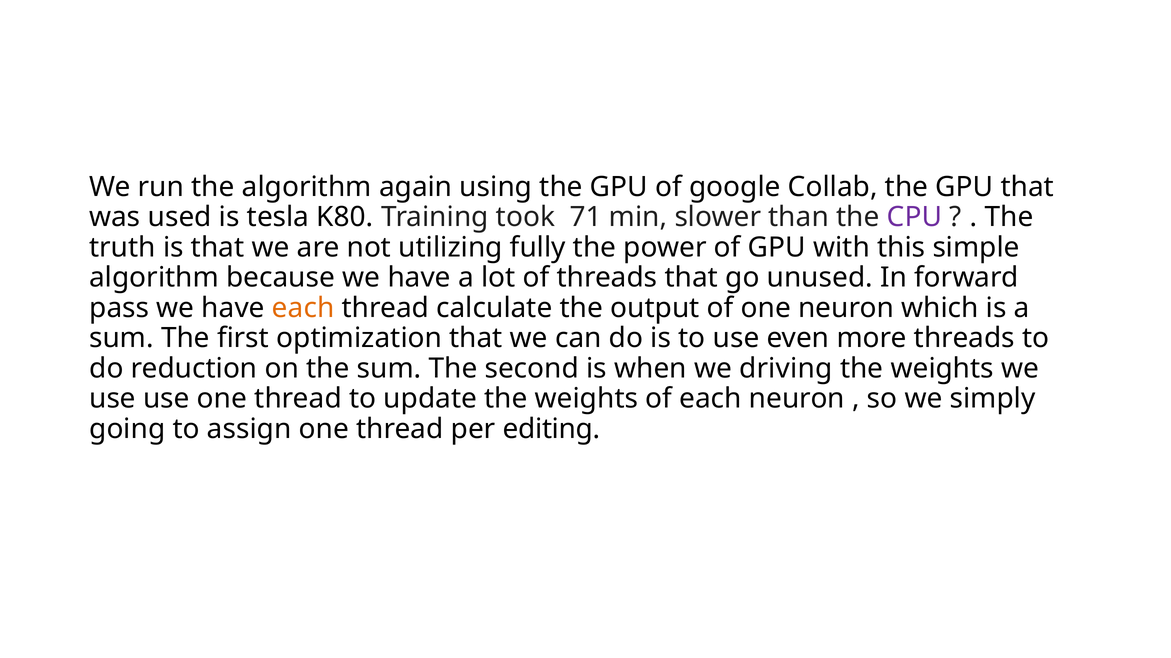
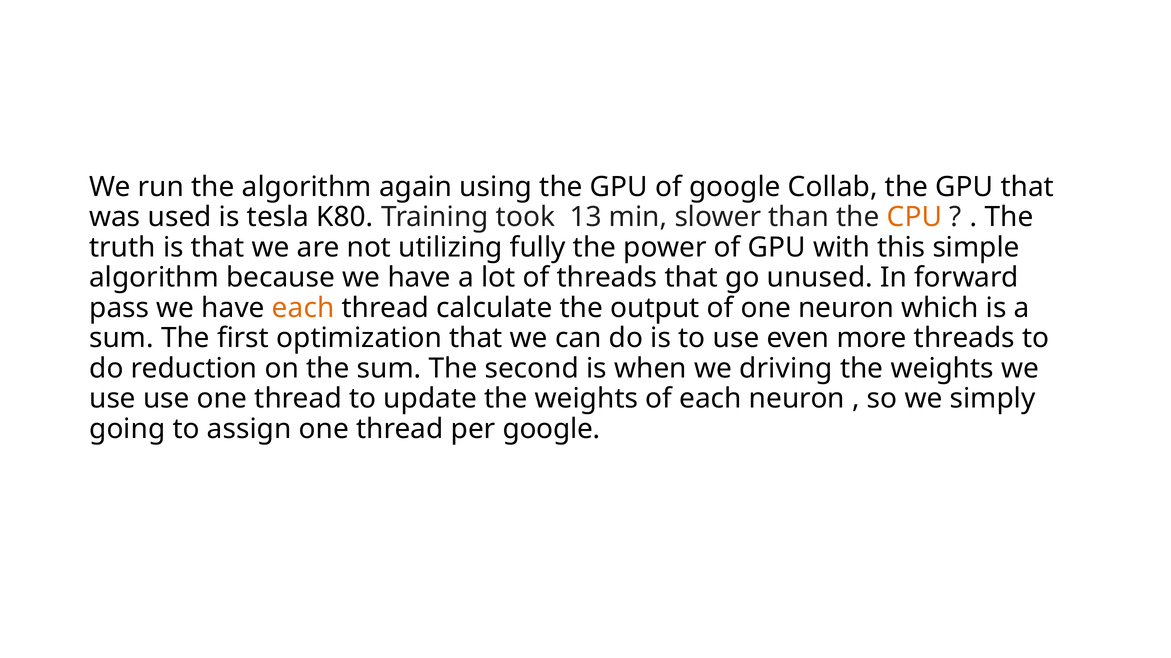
71: 71 -> 13 (586, 217)
CPU colour: purple -> orange (914, 217)
per editing: editing -> google (551, 429)
